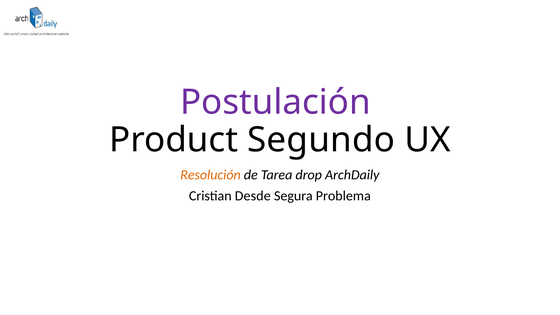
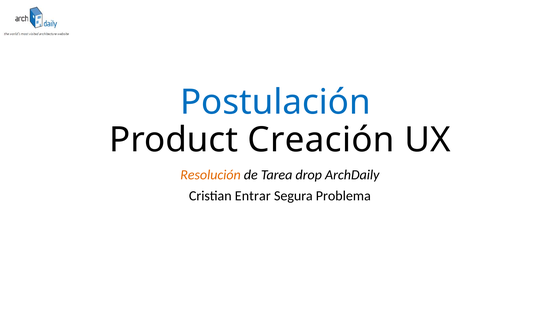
Postulación colour: purple -> blue (275, 102)
Segundo: Segundo -> Creación (321, 140)
Desde: Desde -> Entrar (253, 196)
